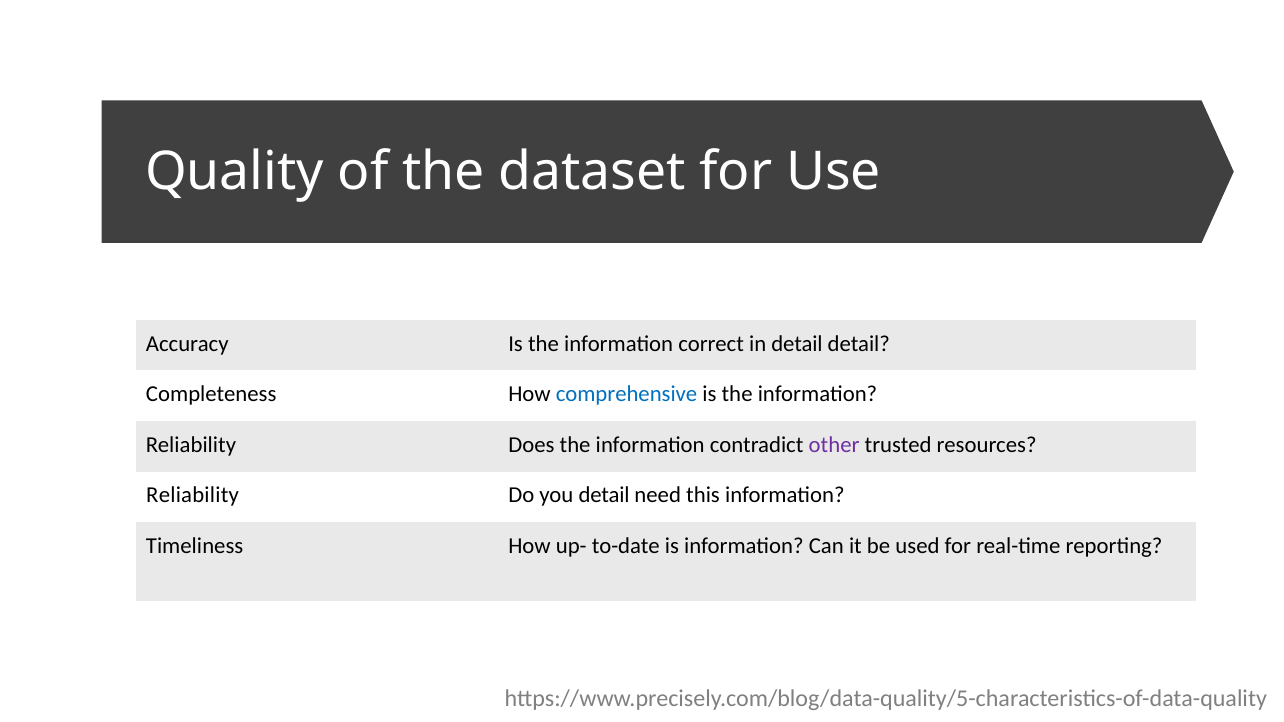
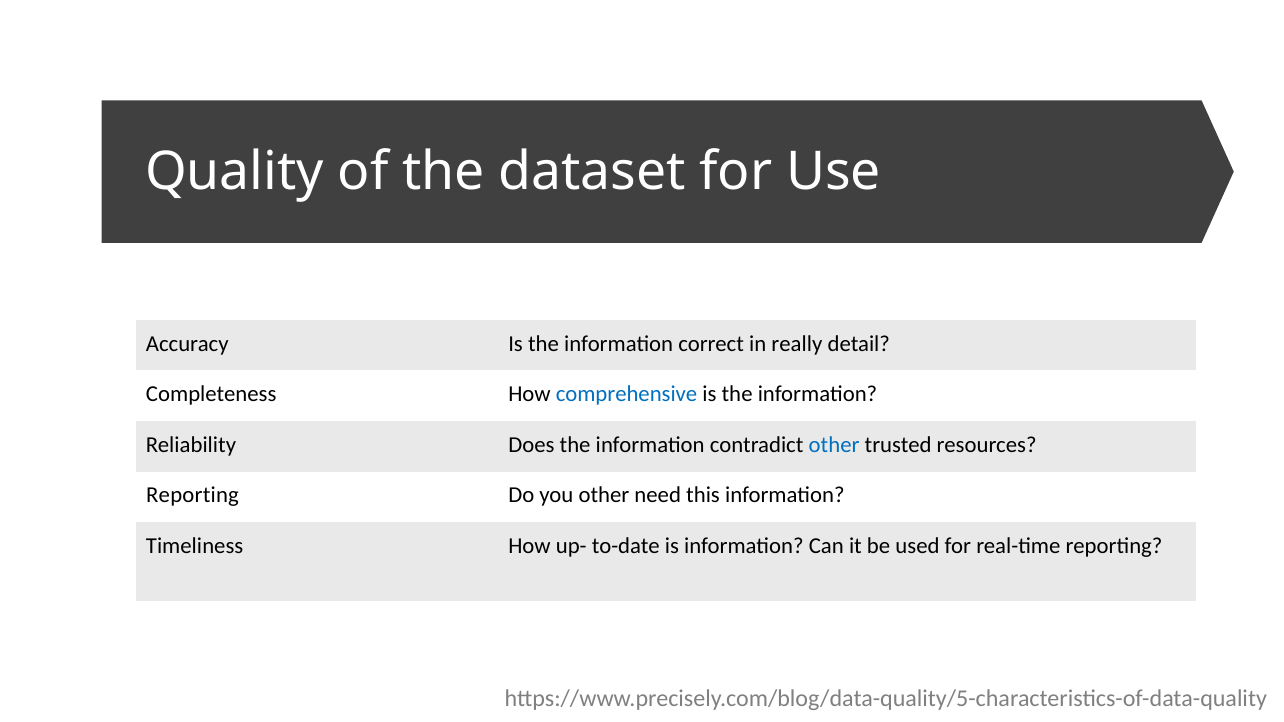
in detail: detail -> really (797, 344)
other colour: purple -> blue (834, 445)
Reliability: Reliability -> Reporting (193, 496)
you detail: detail -> other (604, 496)
